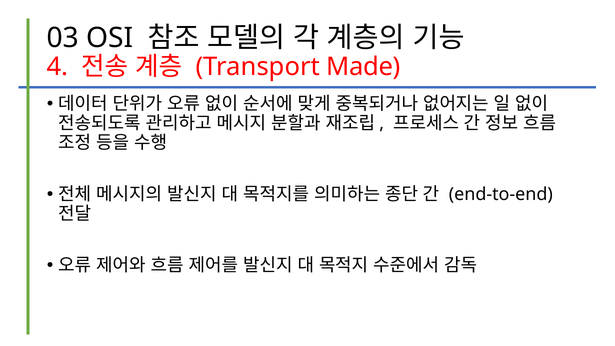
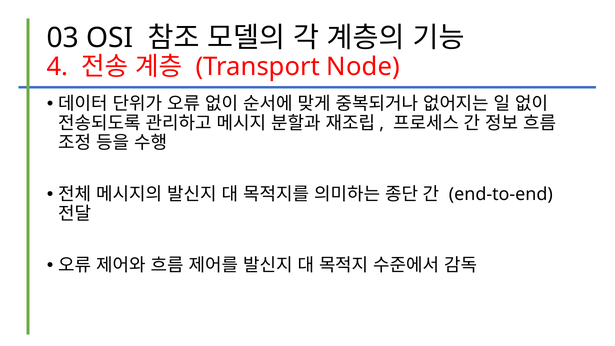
Made: Made -> Node (363, 67)
